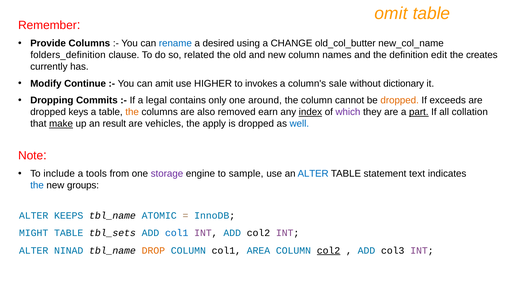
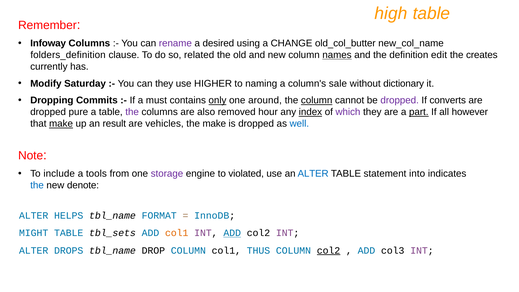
omit: omit -> high (391, 14)
Provide: Provide -> Infoway (48, 43)
rename colour: blue -> purple (175, 43)
names underline: none -> present (337, 55)
Continue: Continue -> Saturday (85, 84)
can amit: amit -> they (164, 84)
invokes: invokes -> naming (261, 84)
legal: legal -> must (156, 100)
only underline: none -> present (217, 100)
column underline: none -> present (317, 100)
dropped colour: orange -> purple (400, 100)
exceeds: exceeds -> converts (448, 100)
keys: keys -> pure (78, 112)
the colour: orange -> purple (132, 112)
earn: earn -> hour (268, 112)
collation: collation -> however (470, 112)
the apply: apply -> make (214, 124)
sample: sample -> violated (246, 174)
text: text -> into (417, 174)
groups: groups -> denote (83, 185)
KEEPS: KEEPS -> HELPS (69, 215)
ATOMIC: ATOMIC -> FORMAT (159, 215)
col1 colour: blue -> orange (177, 233)
ADD underline: none -> present (232, 233)
NINAD: NINAD -> DROPS (69, 250)
DROP colour: orange -> black (153, 250)
AREA: AREA -> THUS (258, 250)
